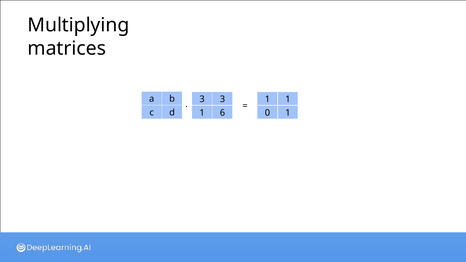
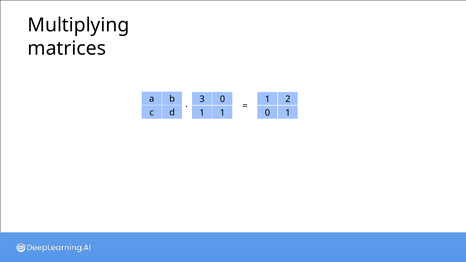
3 3: 3 -> 0 (222, 99)
1 1: 1 -> 2 (288, 99)
1 6: 6 -> 1 (222, 113)
